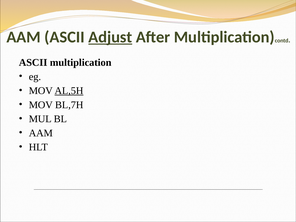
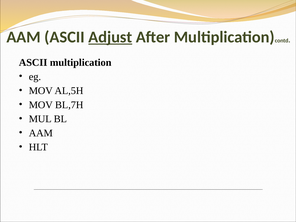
AL,5H underline: present -> none (69, 91)
